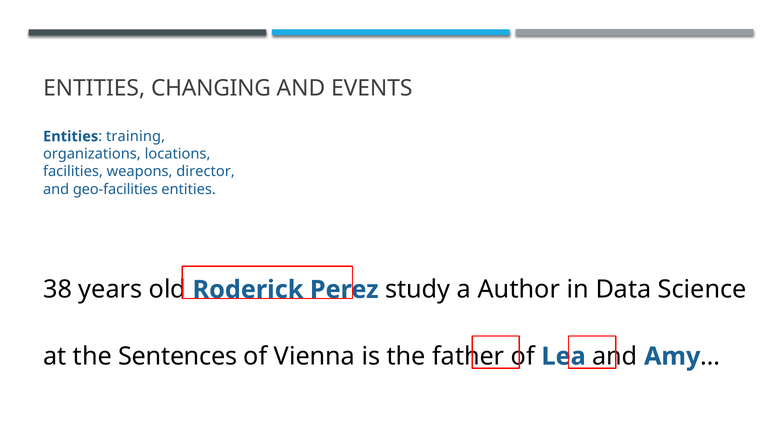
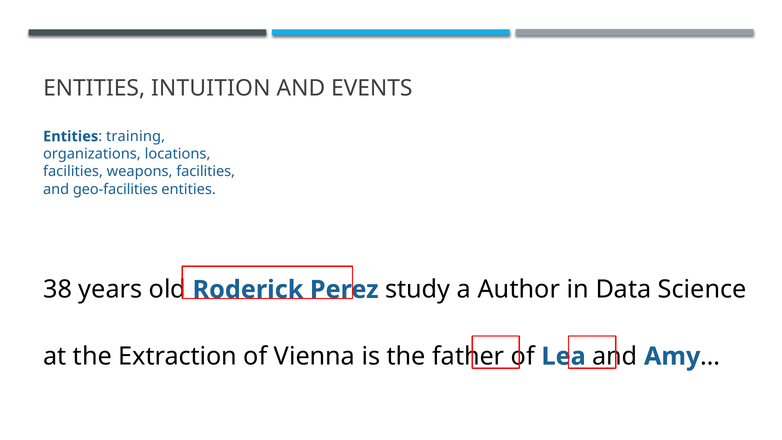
CHANGING: CHANGING -> INTUITION (211, 88)
weapons director: director -> facilities (206, 172)
Sentences: Sentences -> Extraction (178, 356)
